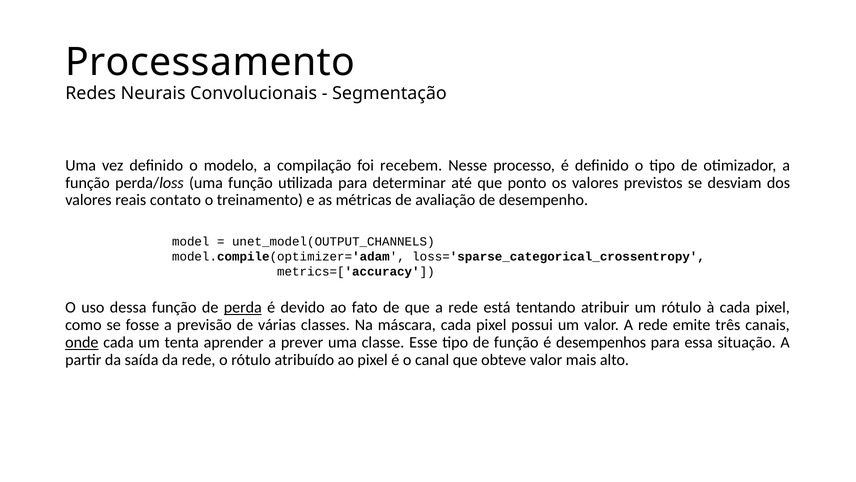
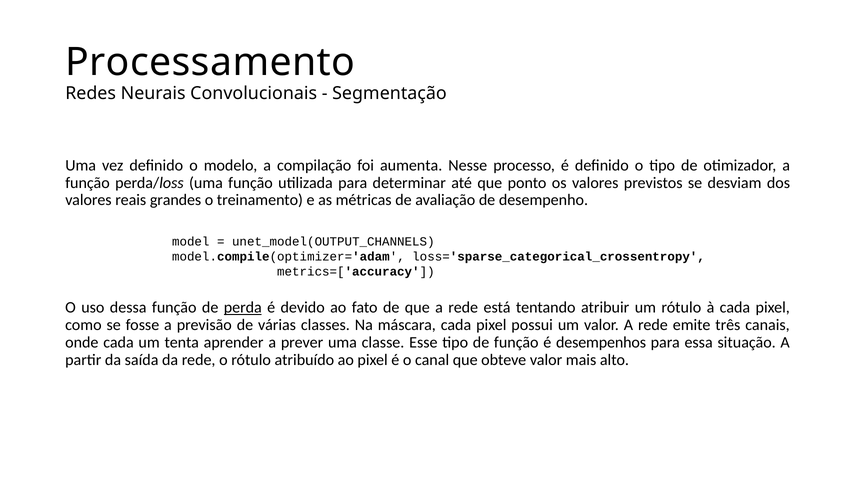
recebem: recebem -> aumenta (411, 165)
contato: contato -> grandes (176, 200)
onde underline: present -> none (82, 342)
